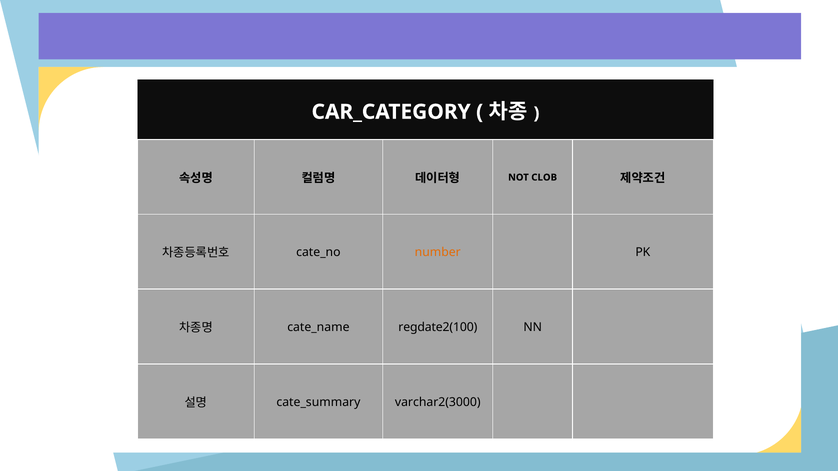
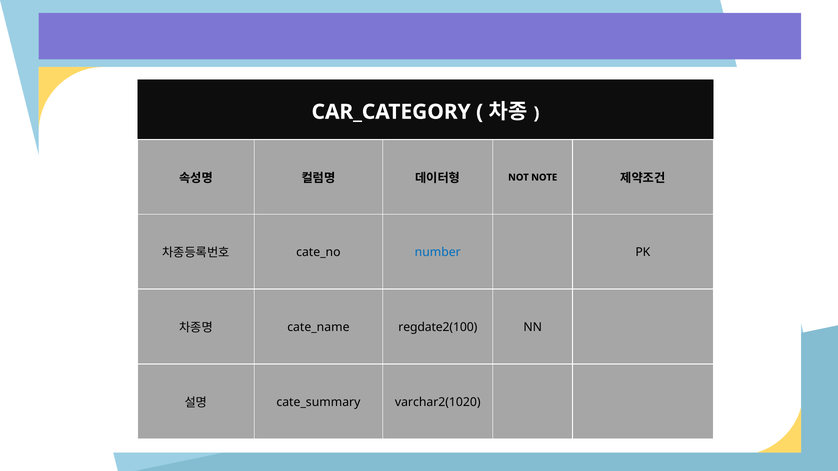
CLOB: CLOB -> NOTE (544, 178)
number colour: orange -> blue (438, 253)
varchar2(3000: varchar2(3000 -> varchar2(1020 (438, 402)
